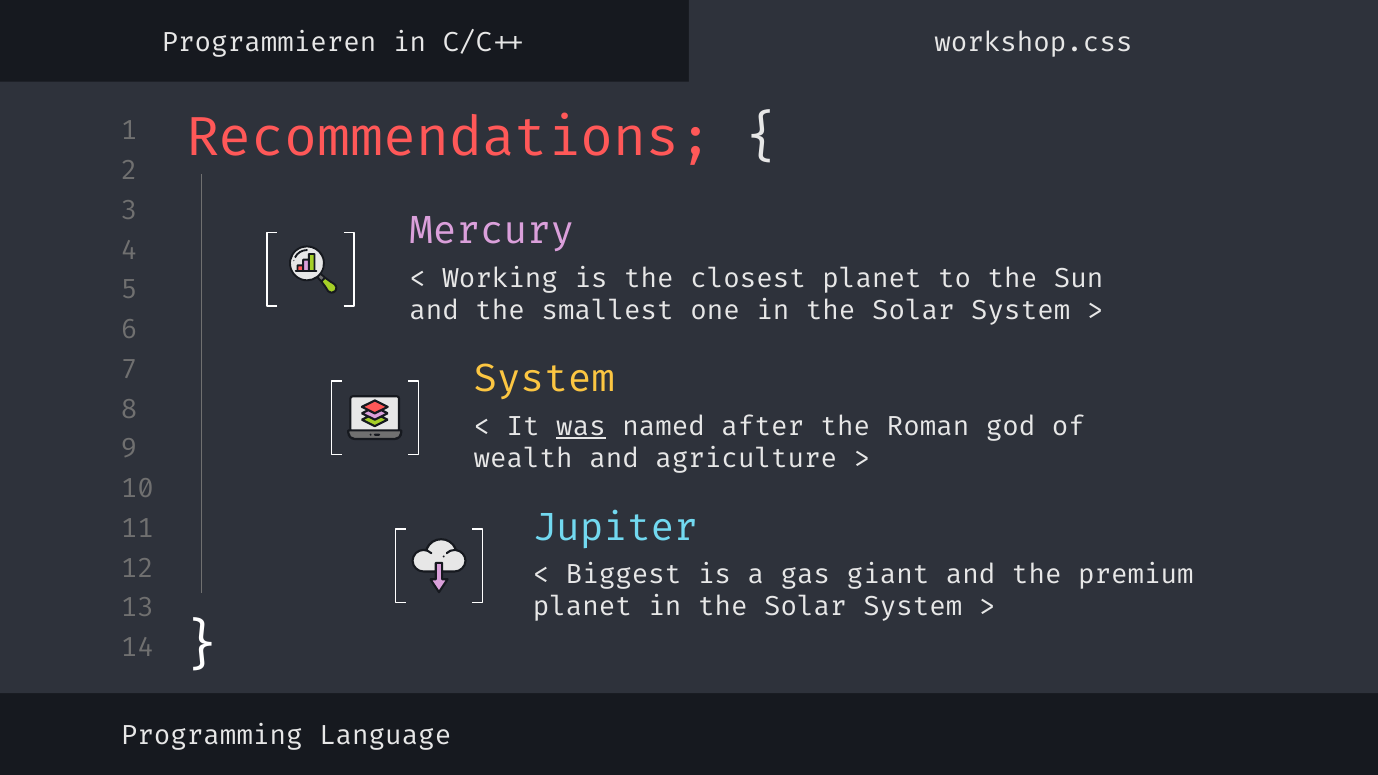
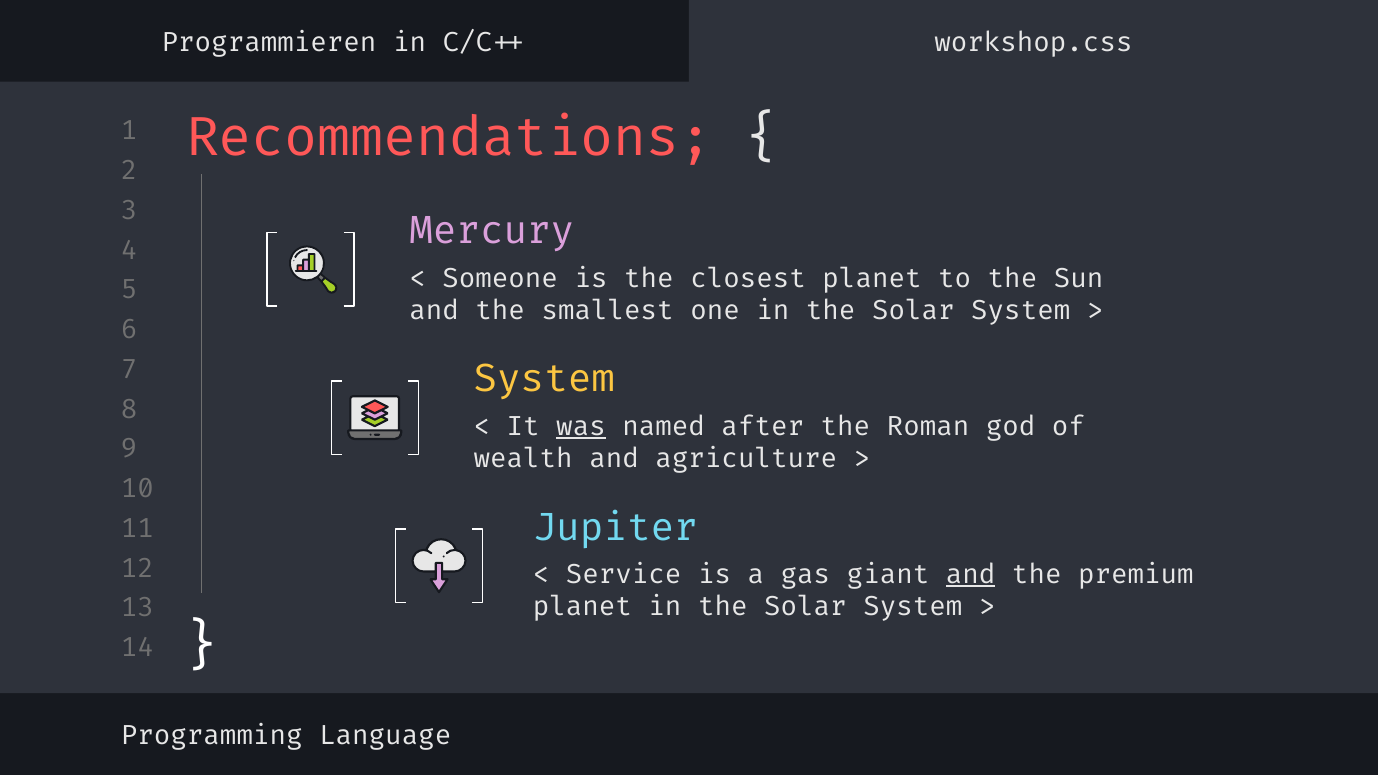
Working: Working -> Someone (500, 279)
Biggest: Biggest -> Service (624, 575)
and underline: none -> present (971, 575)
